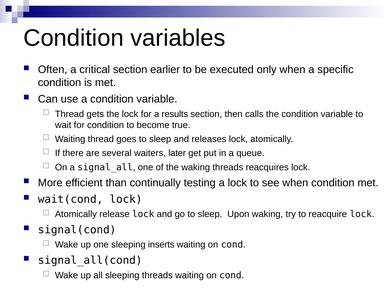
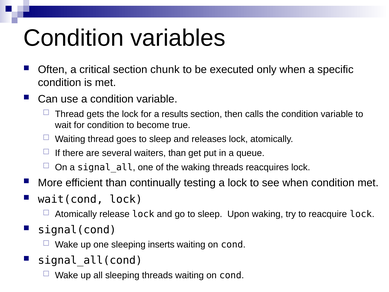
earlier: earlier -> chunk (165, 70)
waiters later: later -> than (177, 153)
